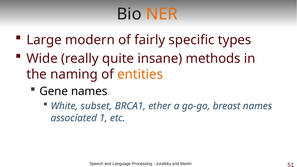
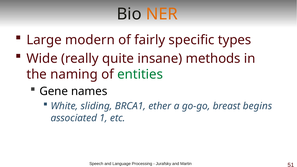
entities colour: orange -> green (140, 74)
subset: subset -> sliding (96, 106)
breast names: names -> begins (258, 106)
